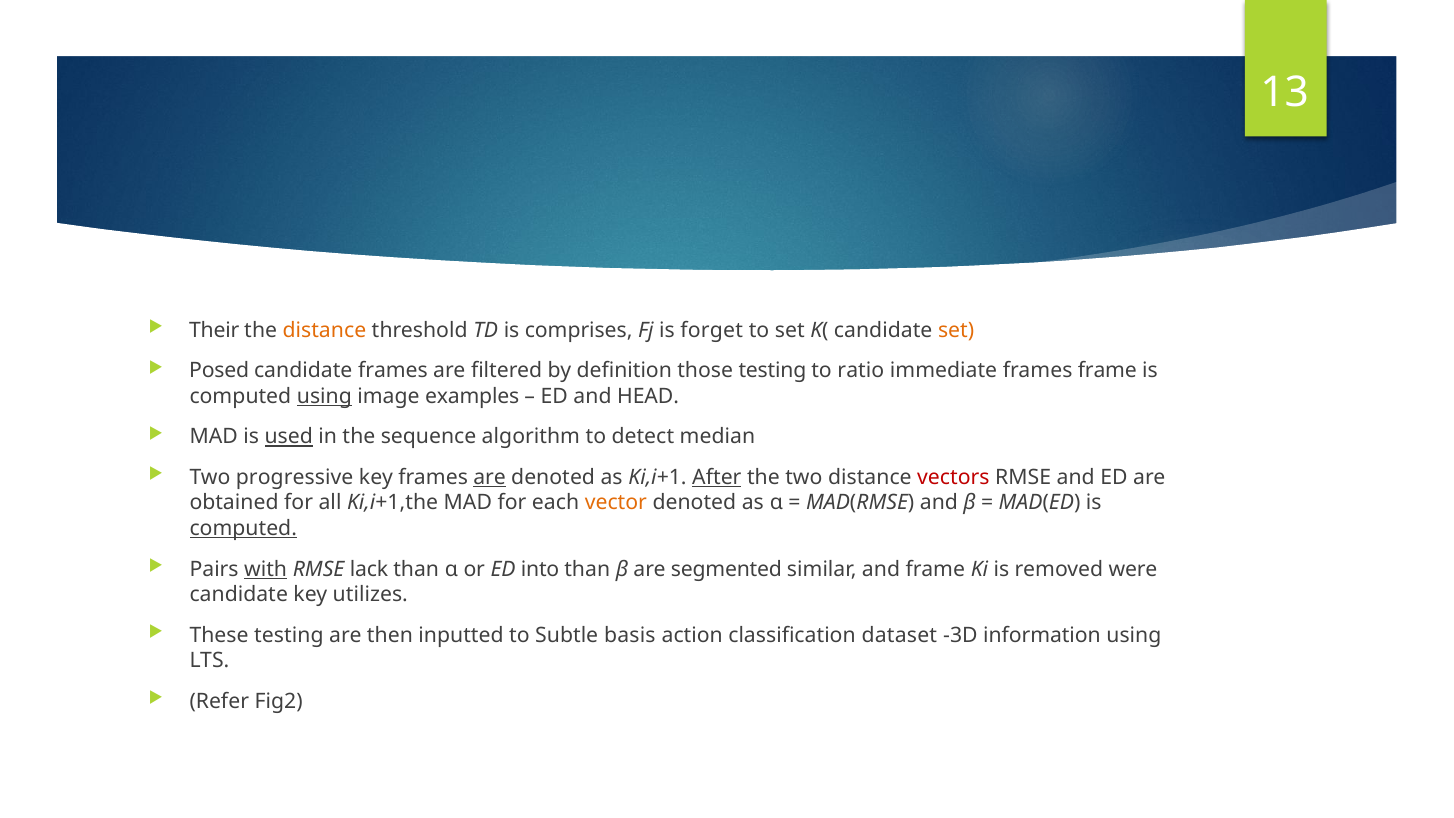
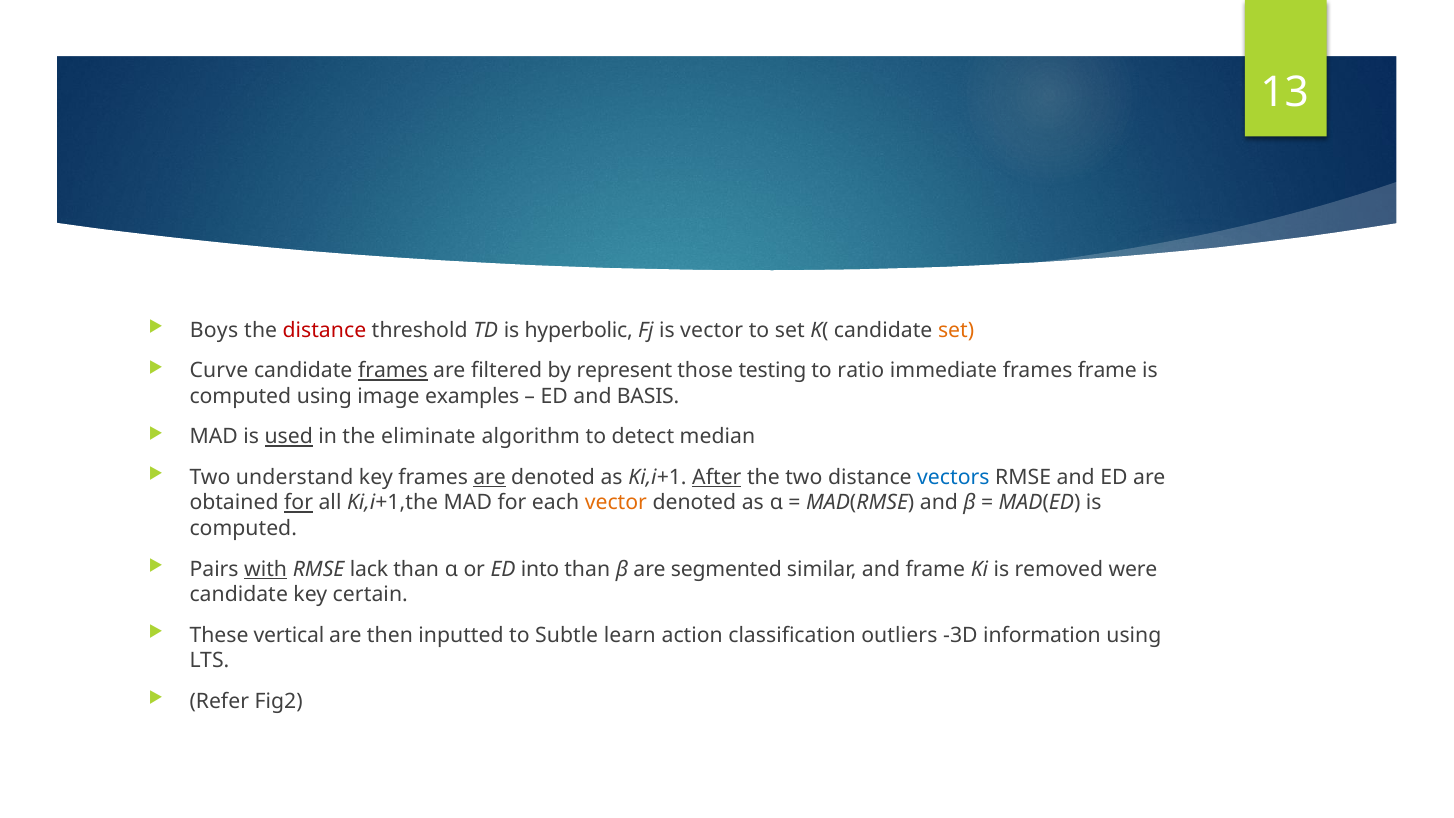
Their: Their -> Boys (214, 330)
distance colour: orange -> red (324, 330)
comprises: comprises -> hyperbolic (579, 330)
is forget: forget -> vector (712, 330)
Posed: Posed -> Curve (219, 371)
frames underline: none -> present (393, 371)
definition: definition -> represent (624, 371)
using underline: present -> none (324, 396)
HEAD: HEAD -> BASIS (648, 396)
sequence: sequence -> eliminate (428, 437)
progressive: progressive -> understand (295, 477)
vectors colour: red -> blue (953, 477)
for underline: none -> present (299, 503)
computed underline: present -> none (243, 528)
utilizes: utilizes -> certain (370, 594)
These testing: testing -> vertical (289, 635)
basis: basis -> learn (630, 635)
dataset: dataset -> outliers (899, 635)
